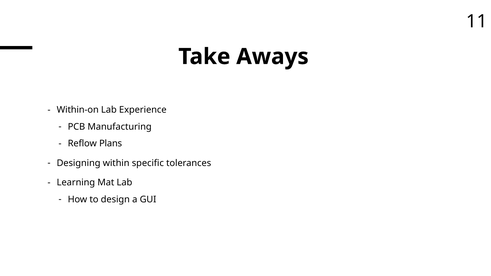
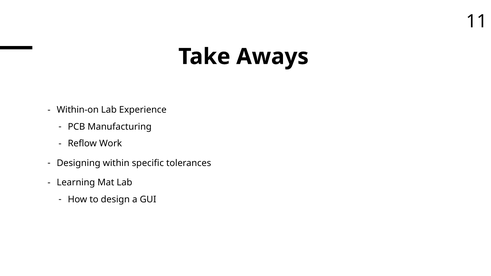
Plans: Plans -> Work (111, 144)
